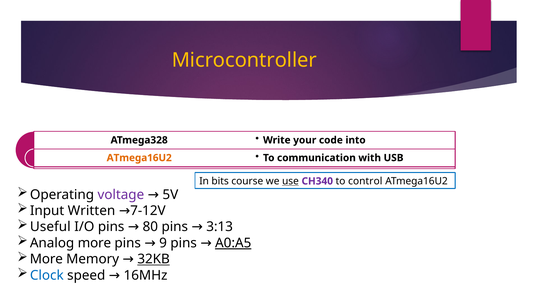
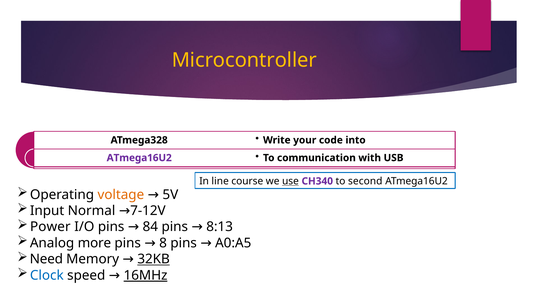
ATmega16U2 colour: orange -> purple (139, 158)
bits: bits -> line (220, 181)
control: control -> second (365, 181)
voltage colour: purple -> orange (121, 194)
Written: Written -> Normal (92, 210)
Useful: Useful -> Power (50, 227)
80: 80 -> 84 (150, 227)
3:13: 3:13 -> 8:13 (220, 227)
9: 9 -> 8 (163, 243)
A0:A5 underline: present -> none (233, 243)
More: More -> Need (46, 259)
16MHz underline: none -> present (146, 275)
